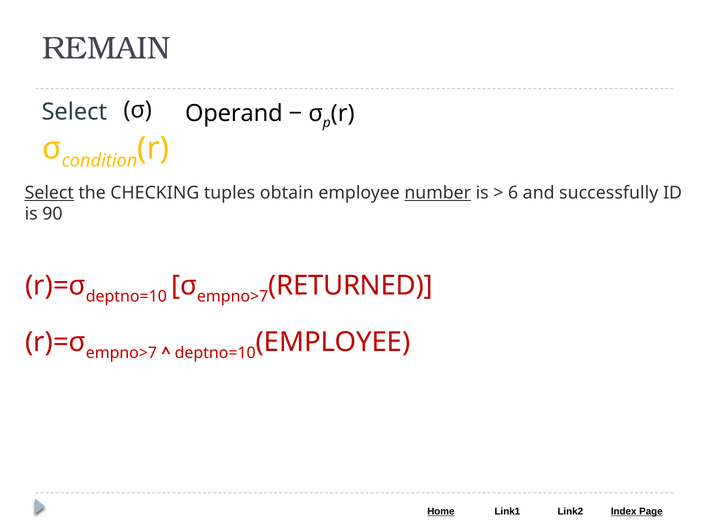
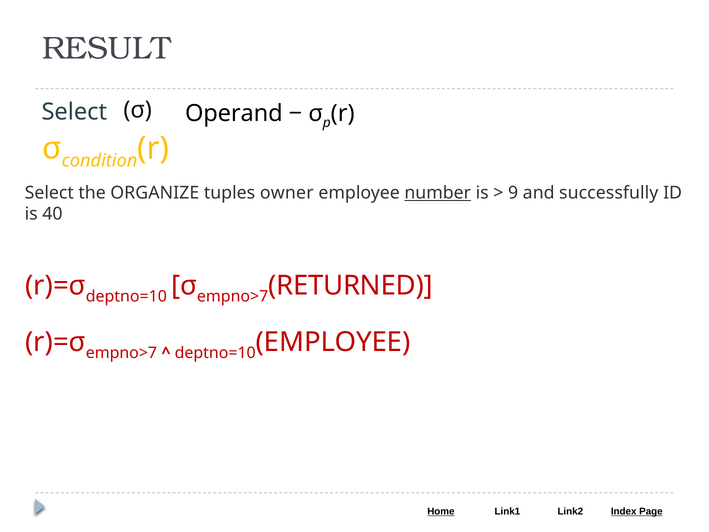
REMAIN: REMAIN -> RESULT (107, 48)
Select underline: present -> none (49, 193)
CHECKING: CHECKING -> ORGANIZE (155, 193)
obtain: obtain -> owner (287, 193)
6: 6 -> 9 (513, 193)
90: 90 -> 40 (52, 214)
